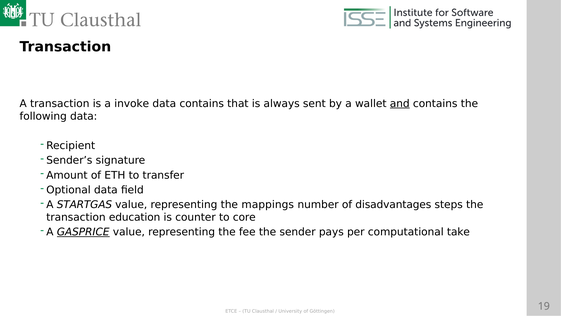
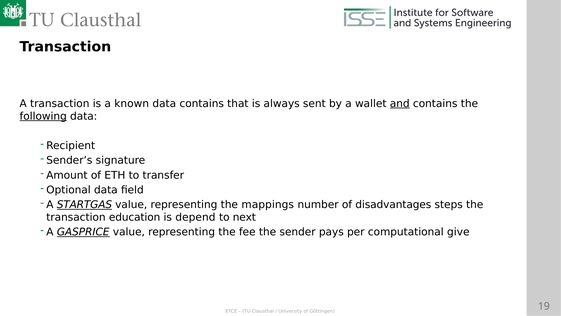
invoke: invoke -> known (132, 103)
following underline: none -> present (43, 116)
STARTGAS underline: none -> present (84, 204)
counter: counter -> depend (195, 217)
core: core -> next (244, 217)
take: take -> give (458, 232)
